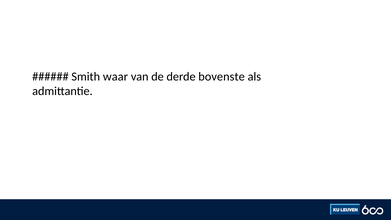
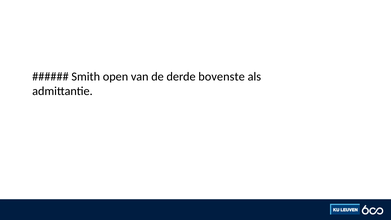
waar: waar -> open (115, 76)
